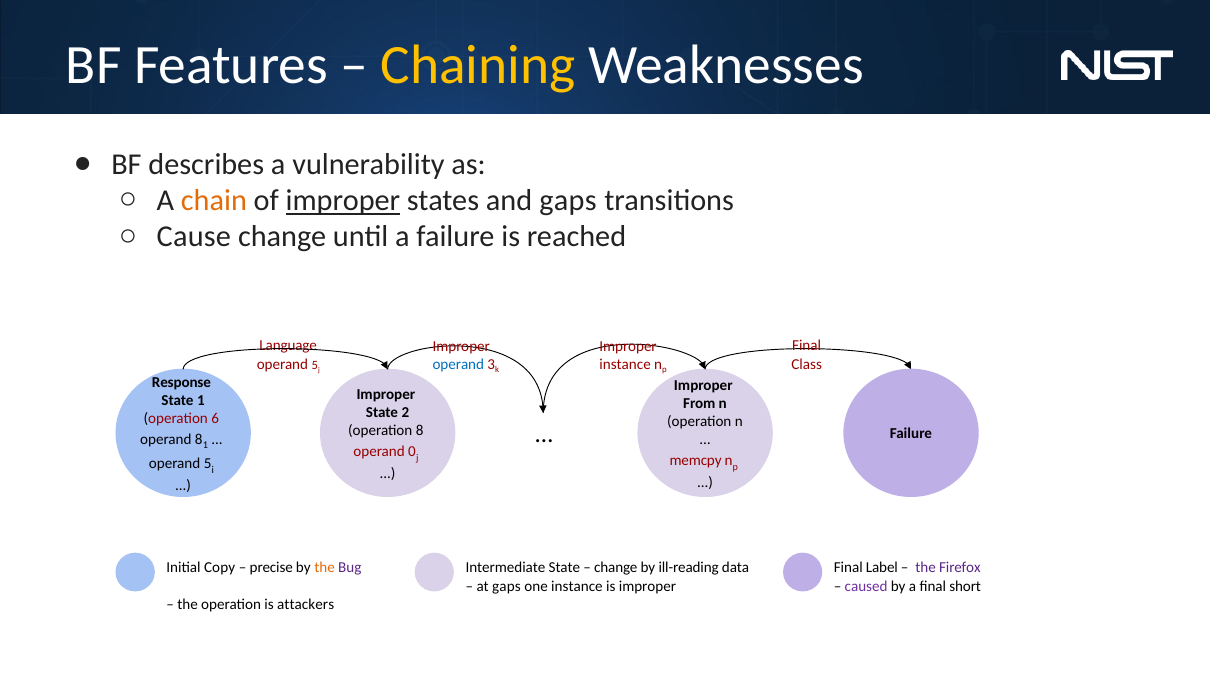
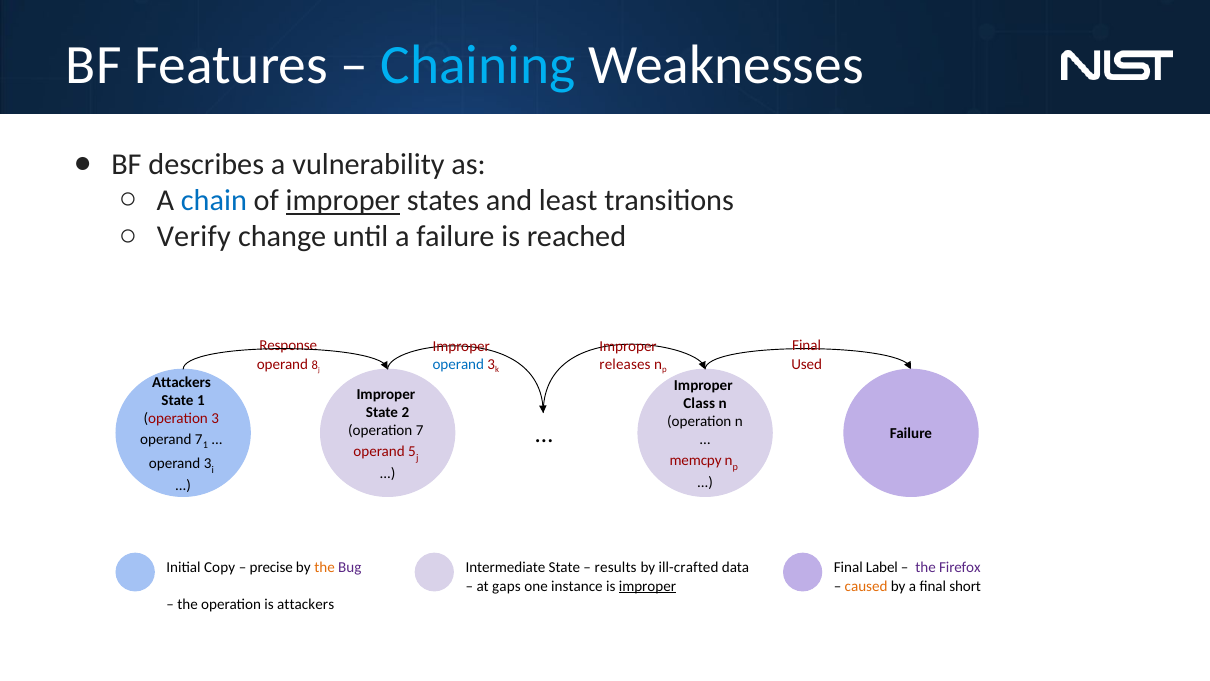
Chaining colour: yellow -> light blue (478, 65)
chain colour: orange -> blue (214, 201)
and gaps: gaps -> least (568, 201)
Cause: Cause -> Verify (194, 237)
Language: Language -> Response (288, 346)
5: 5 -> 8 (315, 365)
Class: Class -> Used (807, 364)
instance: instance -> releases (625, 364)
Response: Response -> Attackers (181, 382)
From: From -> Class (699, 403)
operation 6: 6 -> 3 (215, 419)
operation 8: 8 -> 7 (420, 431)
operand 8: 8 -> 7 (199, 439)
0: 0 -> 5 (412, 451)
5: 5 -> 3 (208, 463)
change: change -> results (616, 568)
ill-reading: ill-reading -> ill-crafted (689, 568)
improper underline: none -> present (647, 586)
caused colour: purple -> orange (866, 586)
